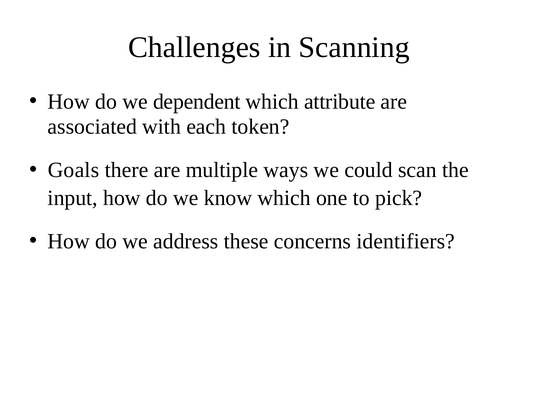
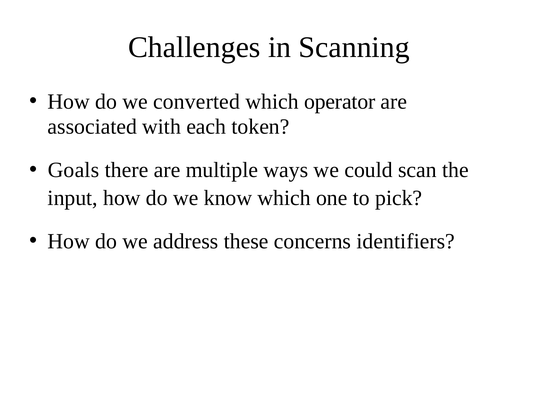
dependent: dependent -> converted (197, 102)
attribute: attribute -> operator (340, 102)
